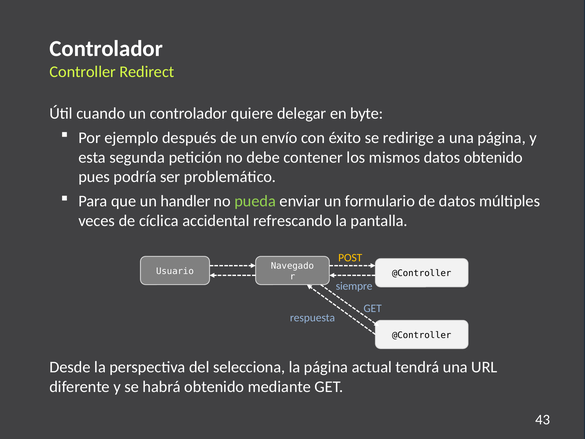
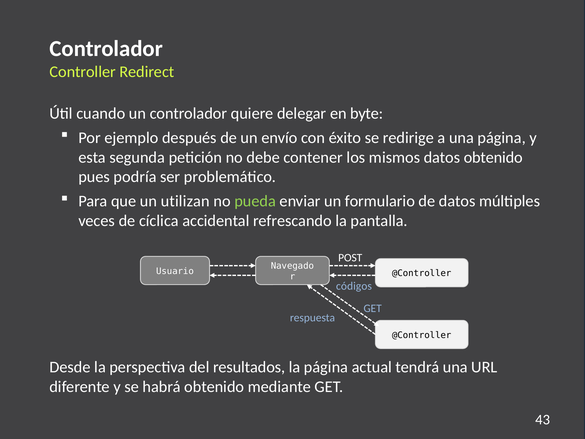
handler: handler -> utilizan (185, 201)
POST colour: yellow -> white (350, 258)
siempre: siempre -> códigos (354, 286)
selecciona: selecciona -> resultados (249, 367)
